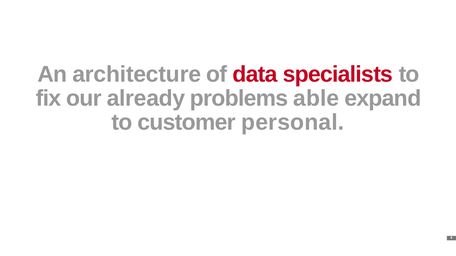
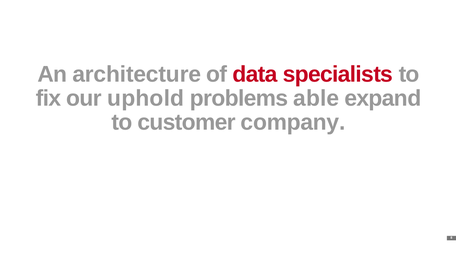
already: already -> uphold (146, 99)
personal: personal -> company (293, 123)
